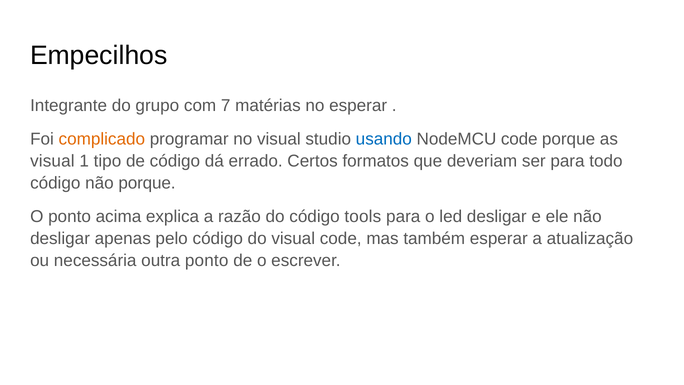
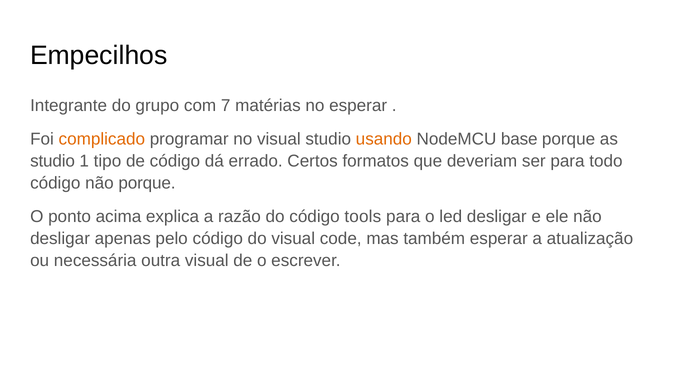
usando colour: blue -> orange (384, 139)
NodeMCU code: code -> base (519, 139)
visual: visual -> studio (53, 161)
outra ponto: ponto -> visual (207, 261)
